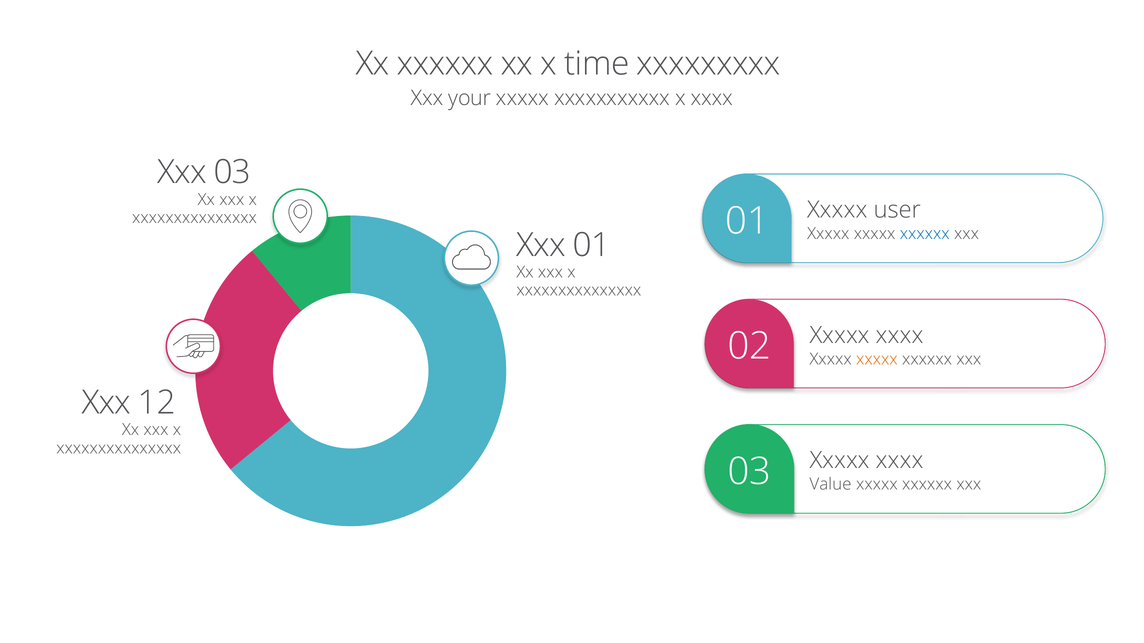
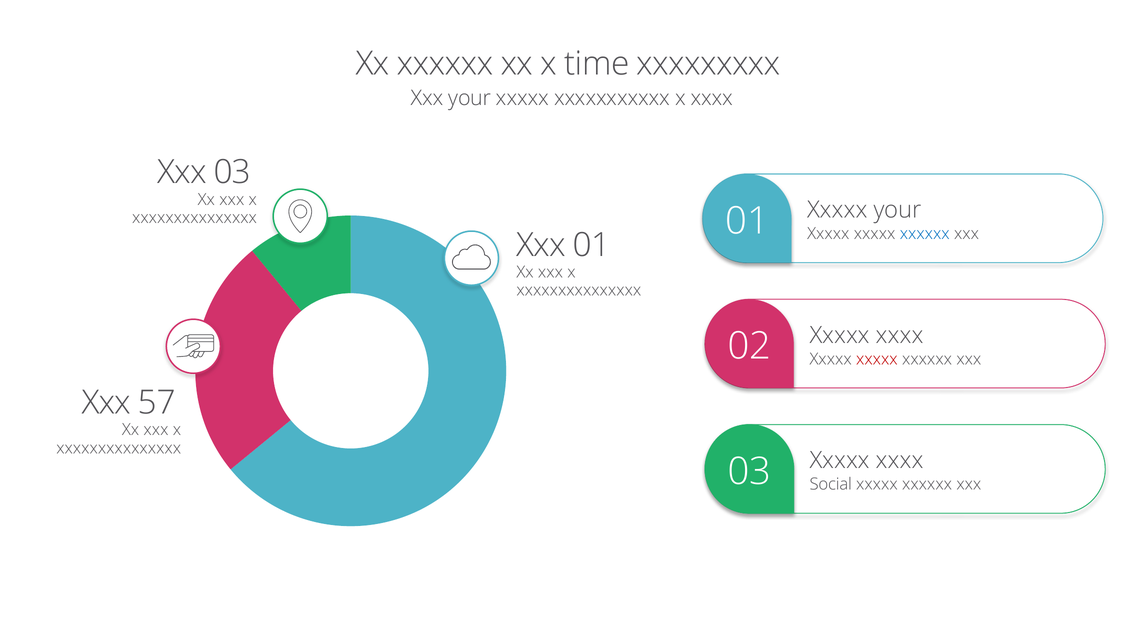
Xxxxx user: user -> your (898, 210)
xxxxx colour: orange -> red (877, 359)
12: 12 -> 57 (157, 403)
Value: Value -> Social (831, 485)
